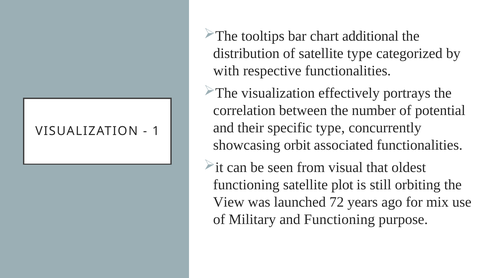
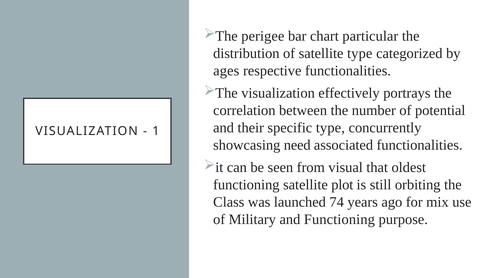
tooltips: tooltips -> perigee (263, 36)
additional: additional -> particular (370, 36)
with: with -> ages (226, 71)
orbit: orbit -> need (297, 145)
View: View -> Class (229, 203)
72: 72 -> 74 (337, 203)
